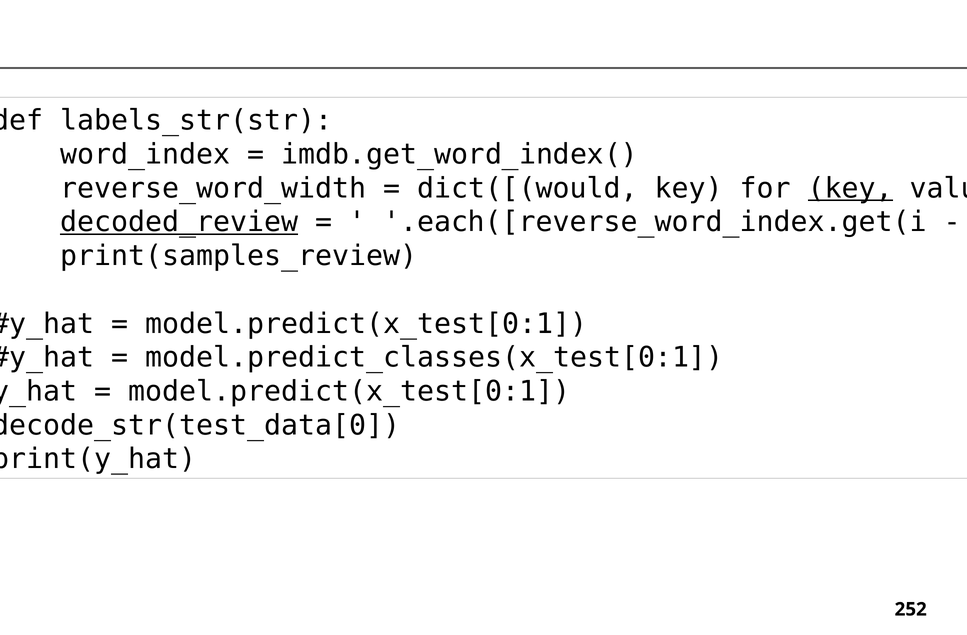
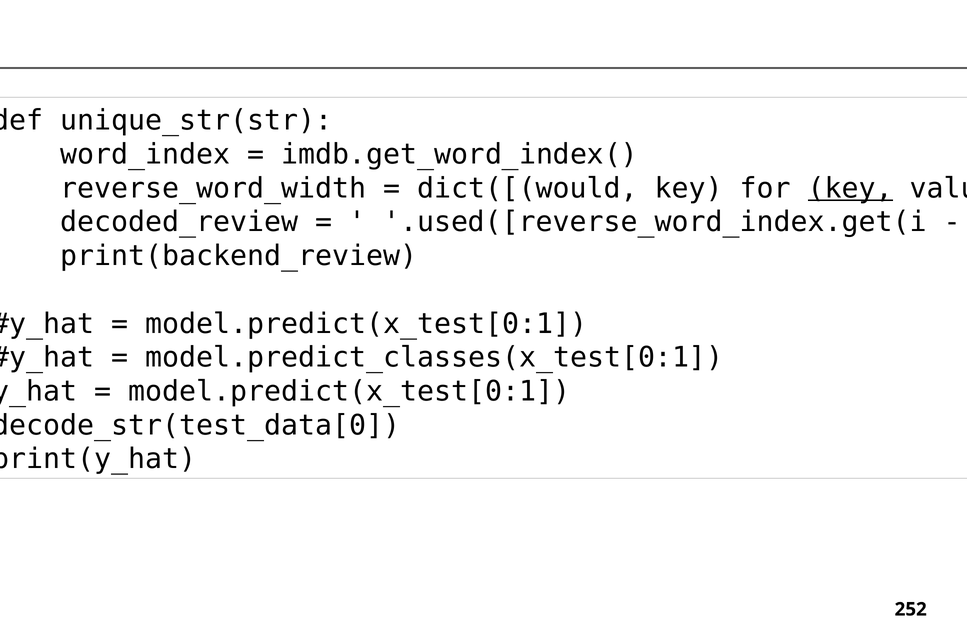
labels_str(str: labels_str(str -> unique_str(str (196, 121)
decoded_review underline: present -> none (179, 222)
.each([reverse_word_index.get(i: .each([reverse_word_index.get(i -> .used([reverse_word_index.get(i (655, 222)
print(samples_review: print(samples_review -> print(backend_review (239, 256)
